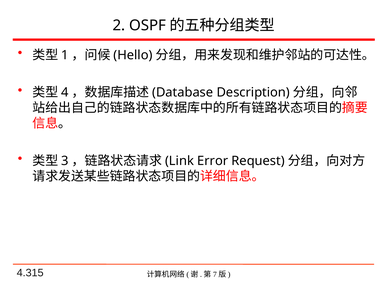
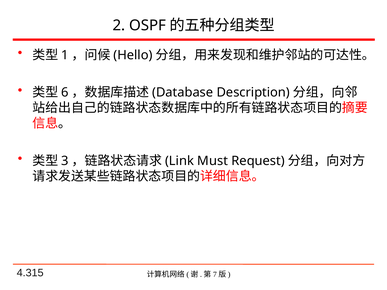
4: 4 -> 6 (65, 93)
Error: Error -> Must (213, 161)
